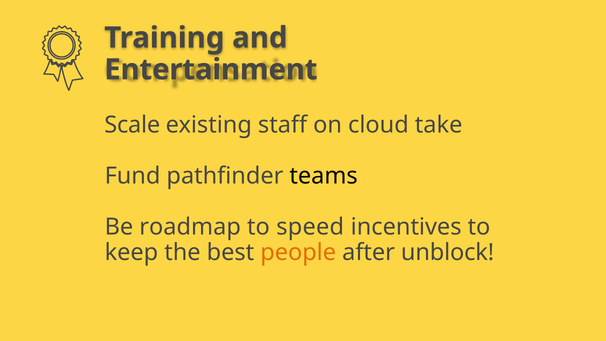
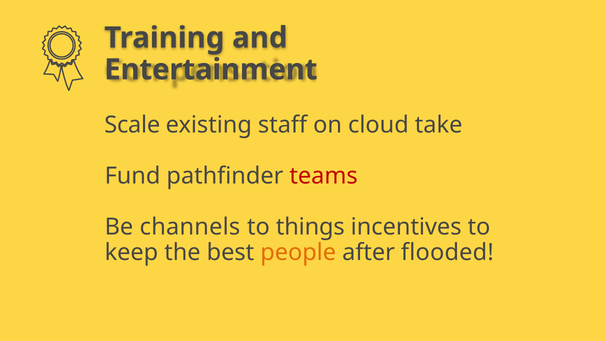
teams colour: black -> red (324, 176)
roadmap: roadmap -> channels (190, 227)
speed: speed -> things (310, 227)
unblock: unblock -> flooded (447, 252)
